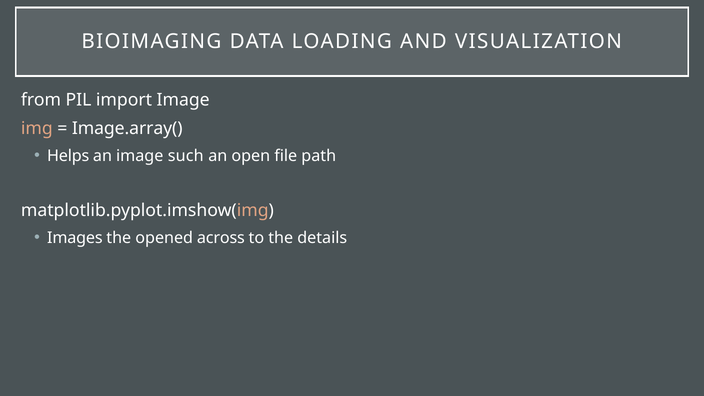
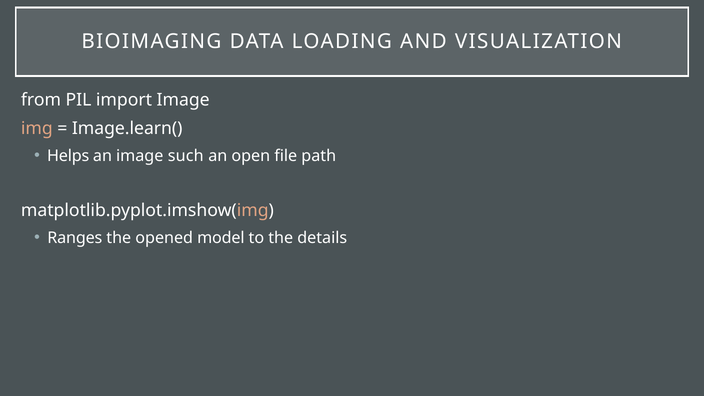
Image.array(: Image.array( -> Image.learn( (127, 128)
Images: Images -> Ranges (75, 238)
across: across -> model (221, 238)
